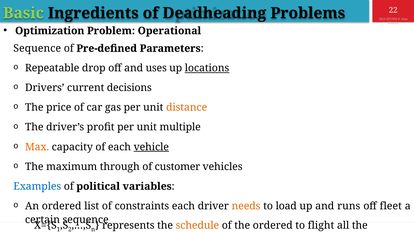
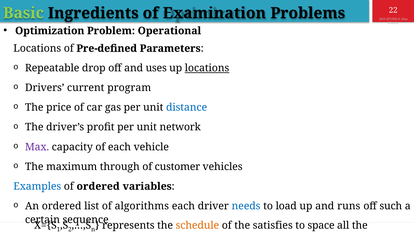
Deadheading: Deadheading -> Examination (214, 13)
Sequence: Sequence -> Locations (37, 48)
decisions: decisions -> program (129, 88)
distance colour: orange -> blue (187, 107)
multiple: multiple -> network (180, 127)
Max colour: orange -> purple (37, 147)
vehicle underline: present -> none (151, 147)
of political: political -> ordered (98, 186)
constraints: constraints -> algorithms (142, 206)
needs colour: orange -> blue (246, 206)
fleet: fleet -> such (391, 206)
the ordered: ordered -> satisfies (273, 225)
flight: flight -> space (321, 225)
